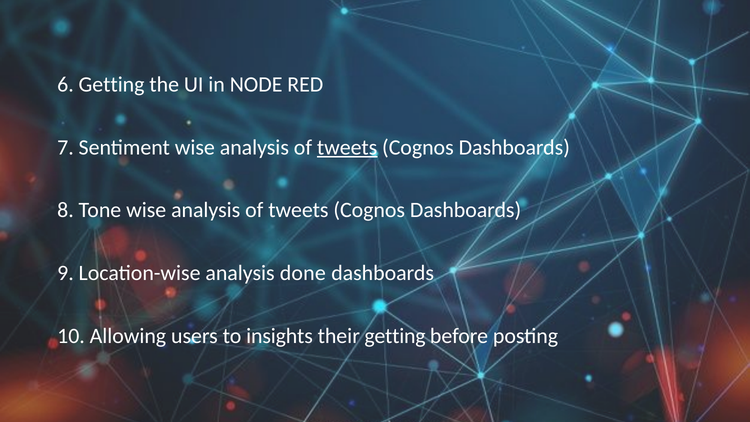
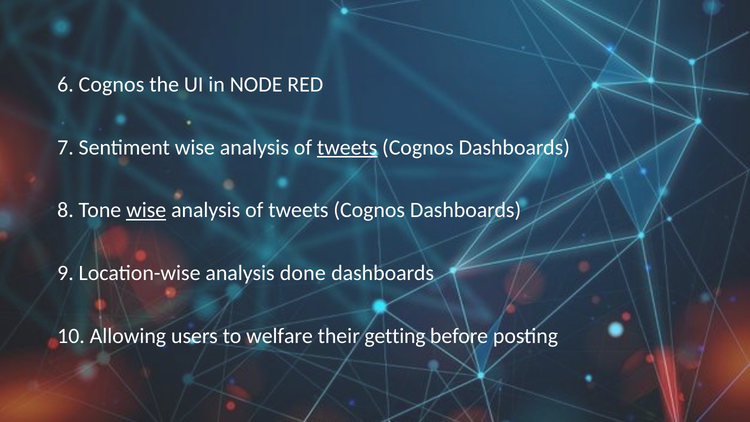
6 Getting: Getting -> Cognos (111, 85)
wise underline: none -> present (146, 210)
insights: insights -> welfare (280, 336)
